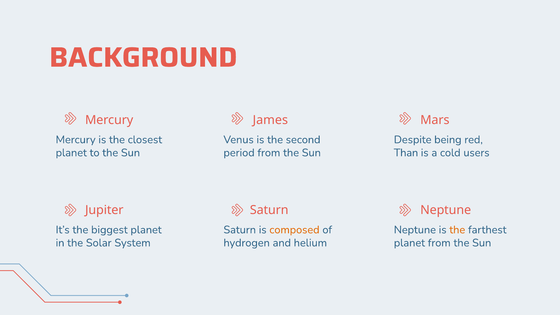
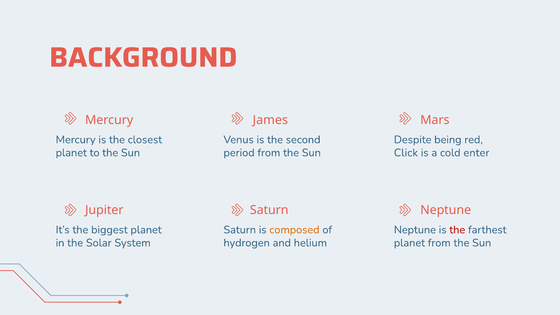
Than: Than -> Click (406, 153)
users: users -> enter (476, 153)
the colour: orange -> red (457, 230)
